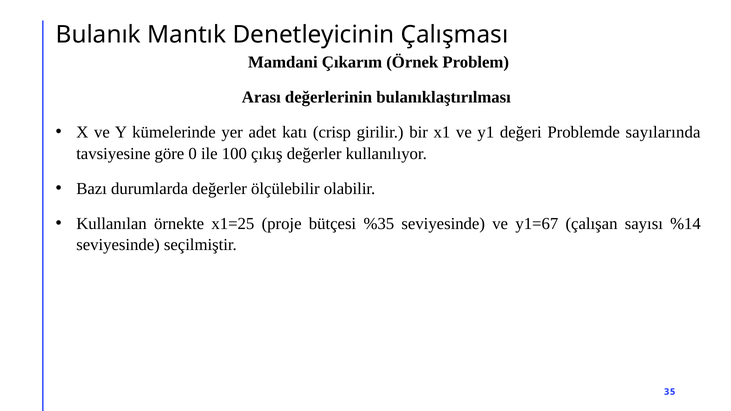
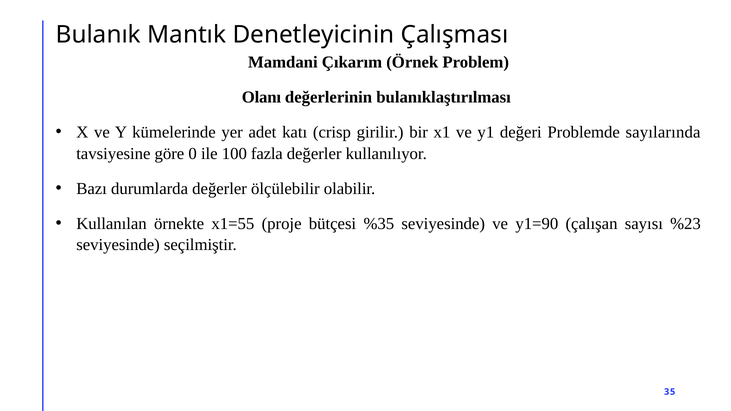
Arası: Arası -> Olanı (261, 97)
çıkış: çıkış -> fazla (267, 154)
x1=25: x1=25 -> x1=55 (233, 224)
y1=67: y1=67 -> y1=90 (537, 224)
%14: %14 -> %23 (685, 224)
